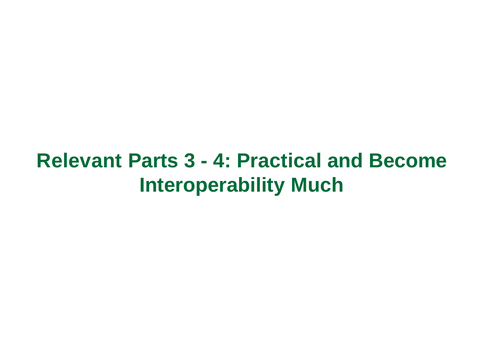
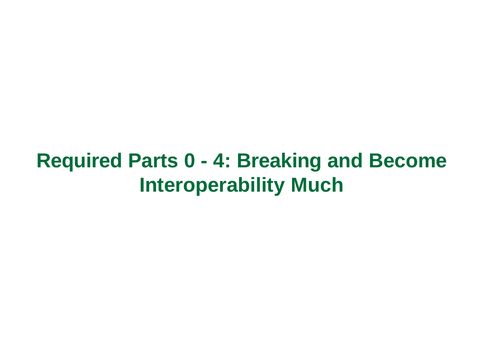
Relevant: Relevant -> Required (79, 161)
3: 3 -> 0 (190, 161)
Practical: Practical -> Breaking (279, 161)
